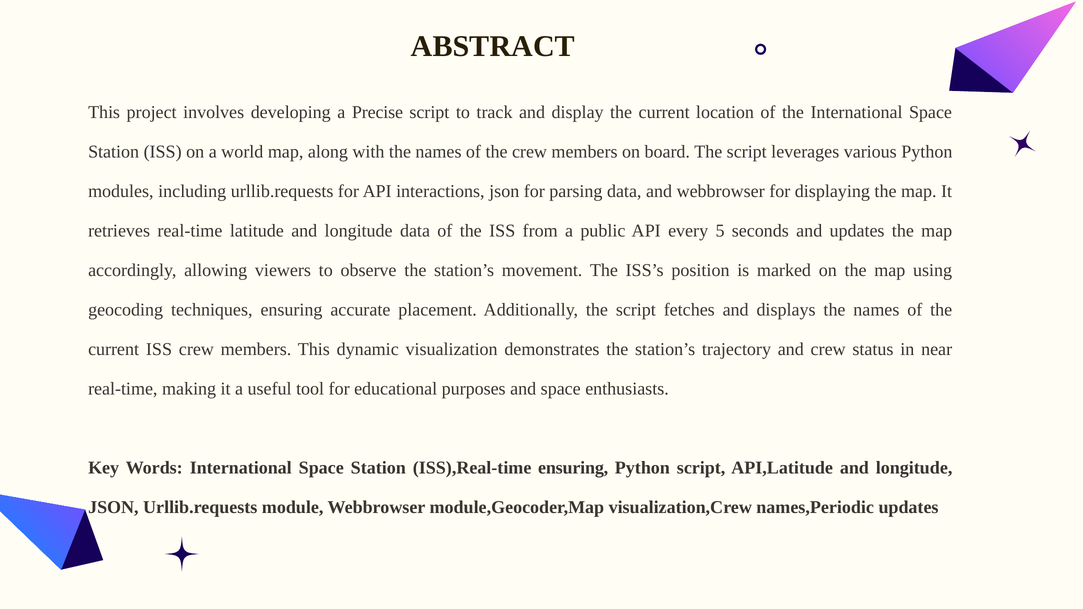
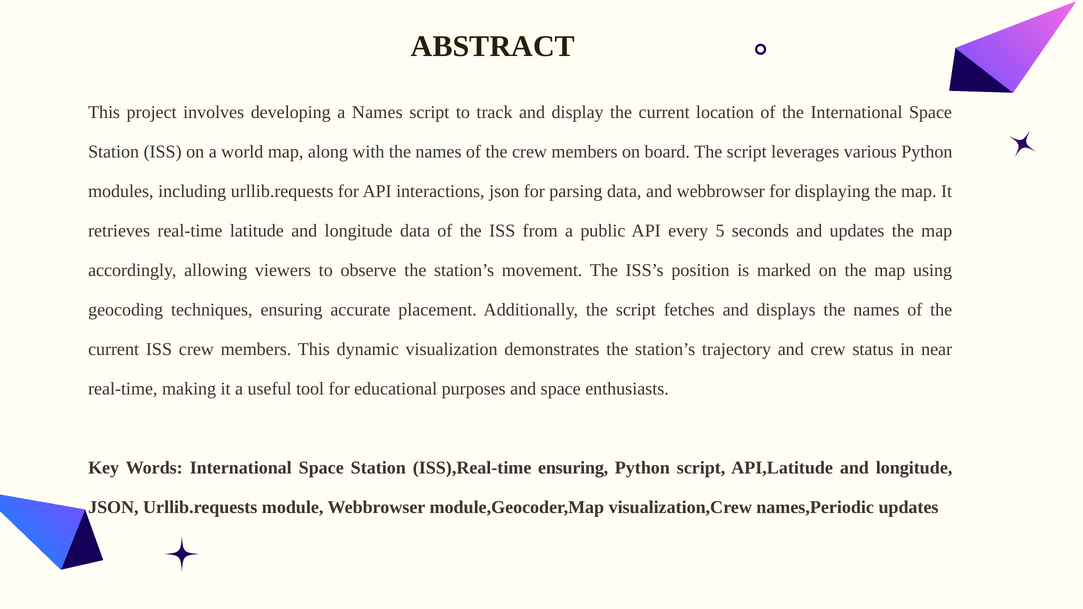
a Precise: Precise -> Names (377, 112)
